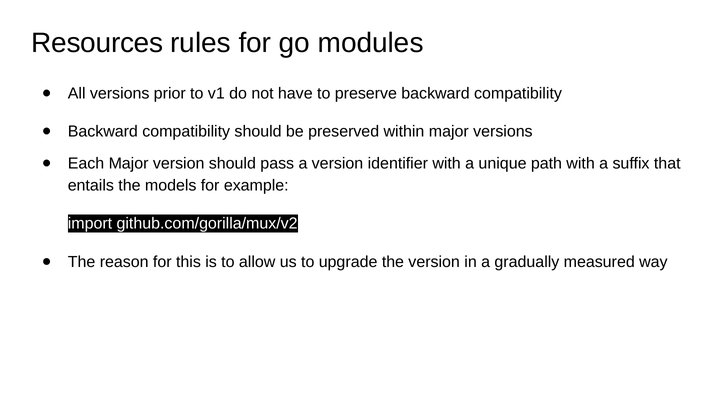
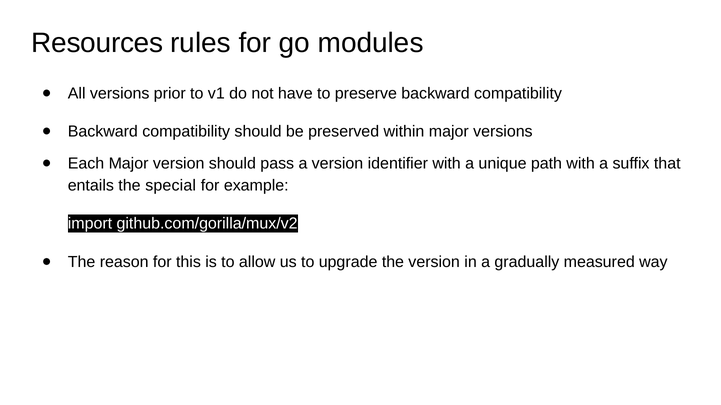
models: models -> special (171, 186)
